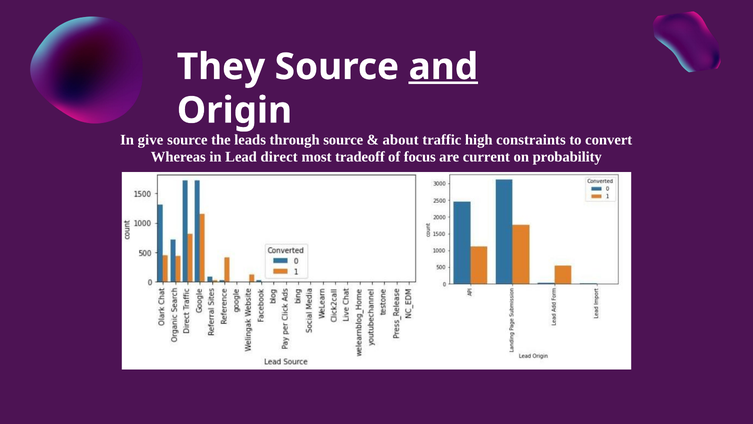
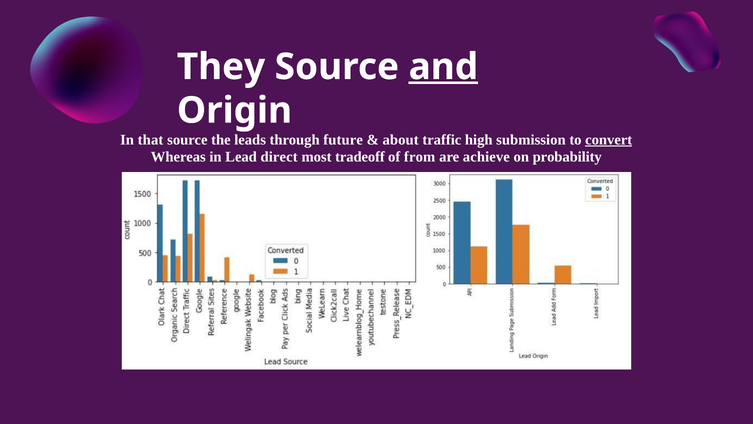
give: give -> that (151, 140)
through source: source -> future (343, 140)
constraints: constraints -> submission (531, 140)
convert underline: none -> present (609, 140)
focus: focus -> from (420, 157)
current: current -> achieve (486, 157)
